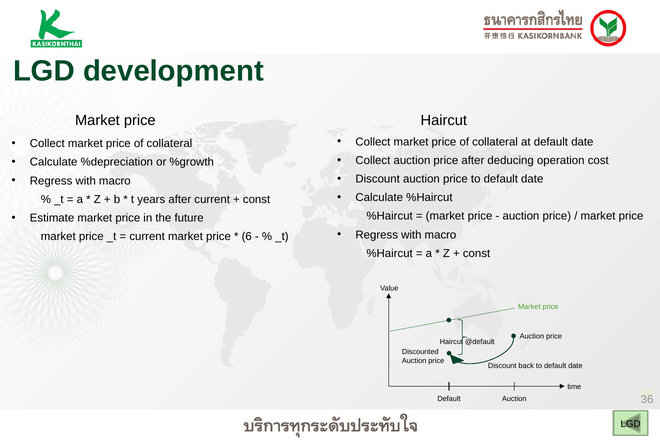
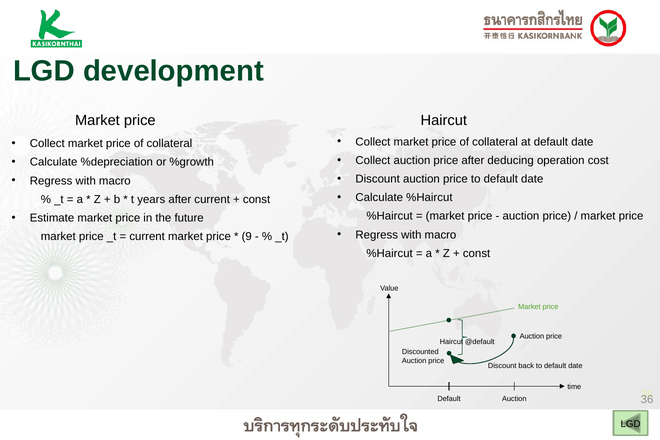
6: 6 -> 9 (247, 237)
